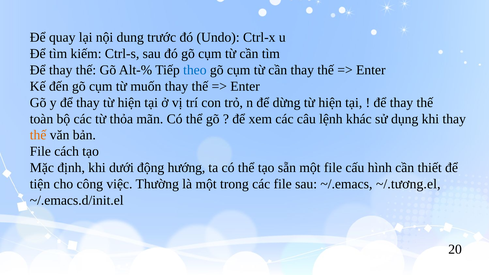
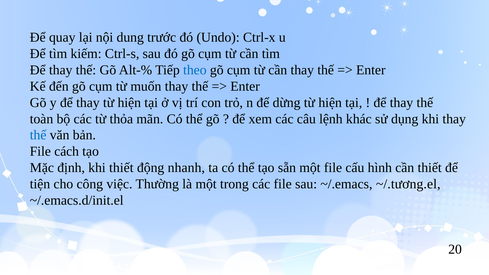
thế colour: orange -> blue (38, 135)
khi dưới: dưới -> thiết (121, 168)
hướng: hướng -> nhanh (186, 168)
